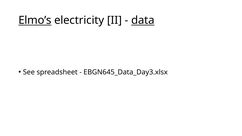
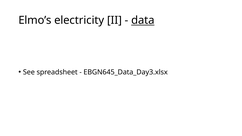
Elmo’s underline: present -> none (35, 20)
